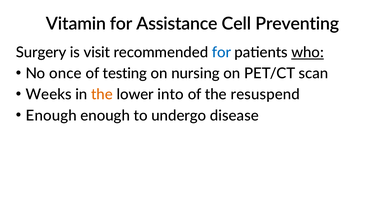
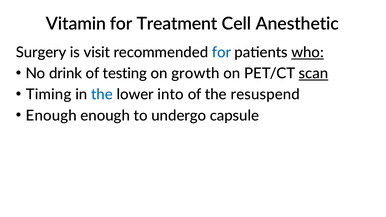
Assistance: Assistance -> Treatment (177, 24)
Preventing: Preventing -> Anesthetic (297, 24)
once: once -> drink (66, 74)
nursing: nursing -> growth (195, 74)
scan underline: none -> present (313, 74)
Weeks: Weeks -> Timing (49, 95)
the colour: orange -> blue (102, 95)
disease: disease -> capsule (234, 116)
